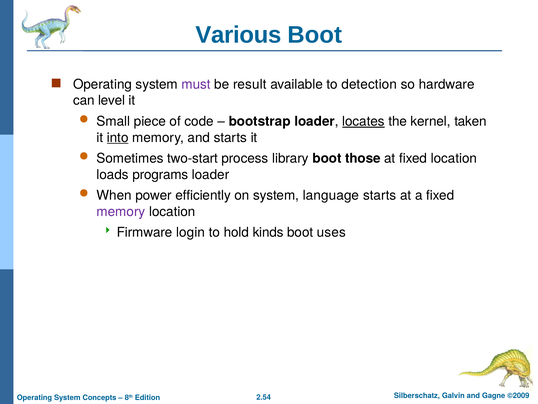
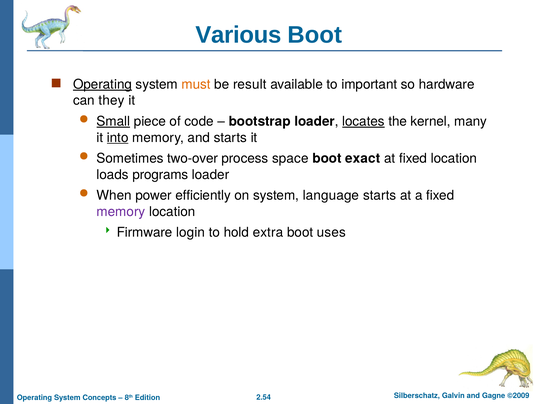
Operating underline: none -> present (102, 84)
must colour: purple -> orange (196, 84)
detection: detection -> important (369, 84)
level: level -> they (112, 100)
Small underline: none -> present (113, 121)
taken: taken -> many (471, 121)
two-start: two-start -> two-over (193, 158)
library: library -> space (290, 158)
those: those -> exact (363, 158)
kinds: kinds -> extra (268, 232)
